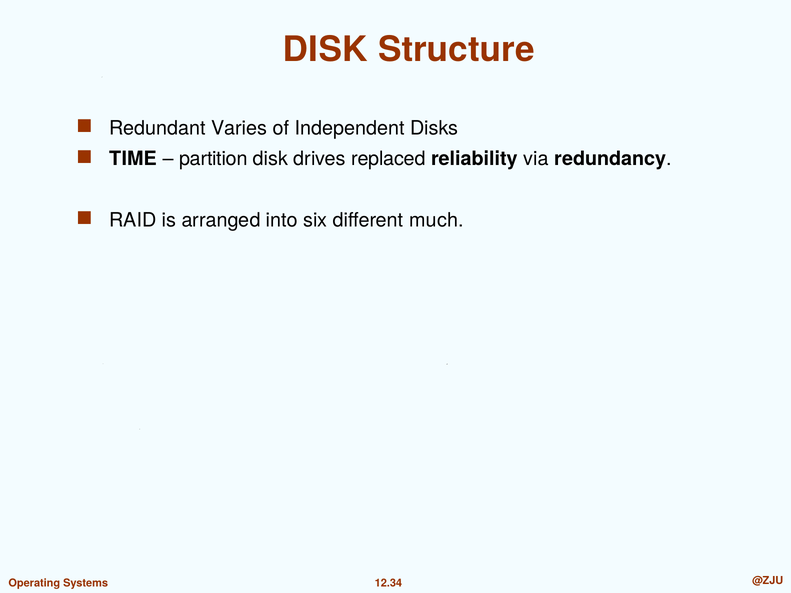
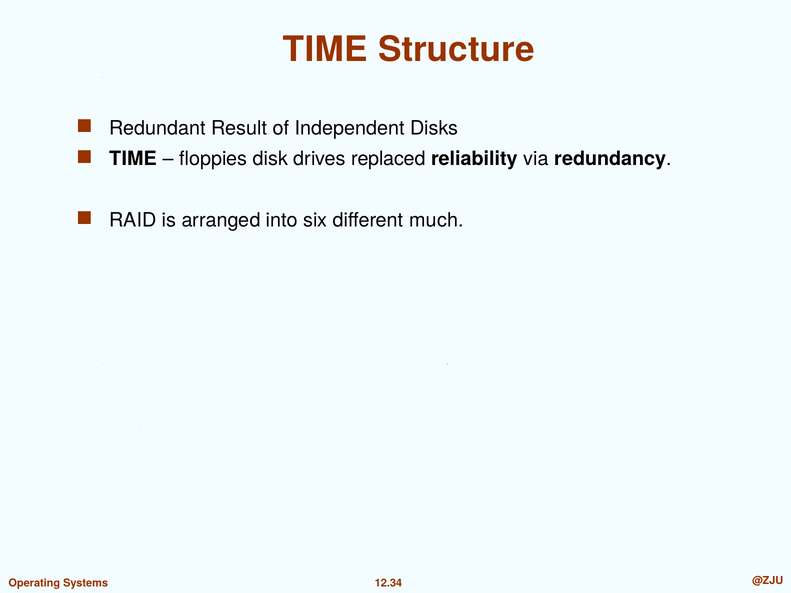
DISK: DISK -> TIME (325, 50)
Varies: Varies -> Result (239, 128)
partition: partition -> floppies (213, 159)
